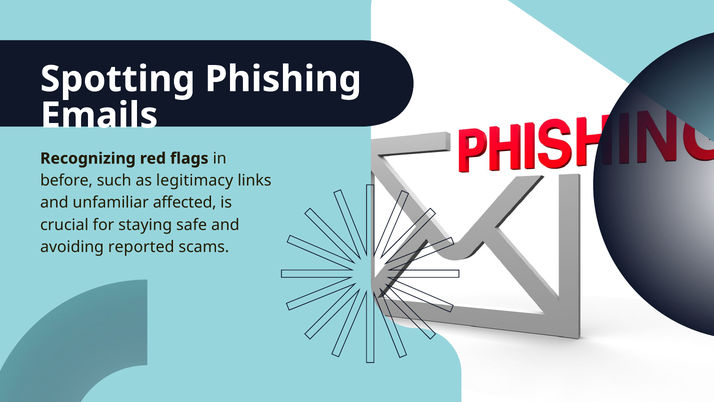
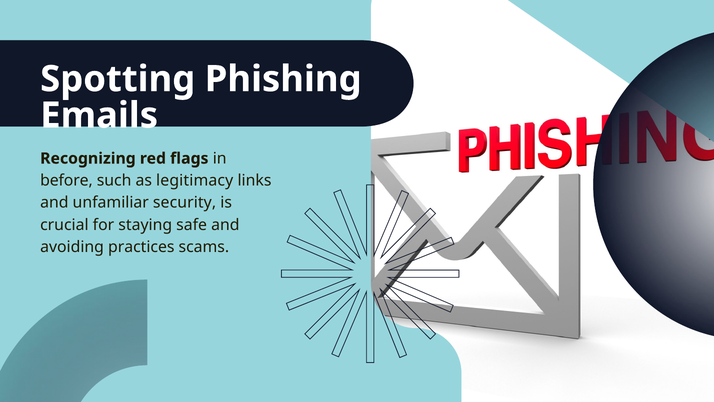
affected: affected -> security (185, 203)
reported: reported -> practices (141, 247)
